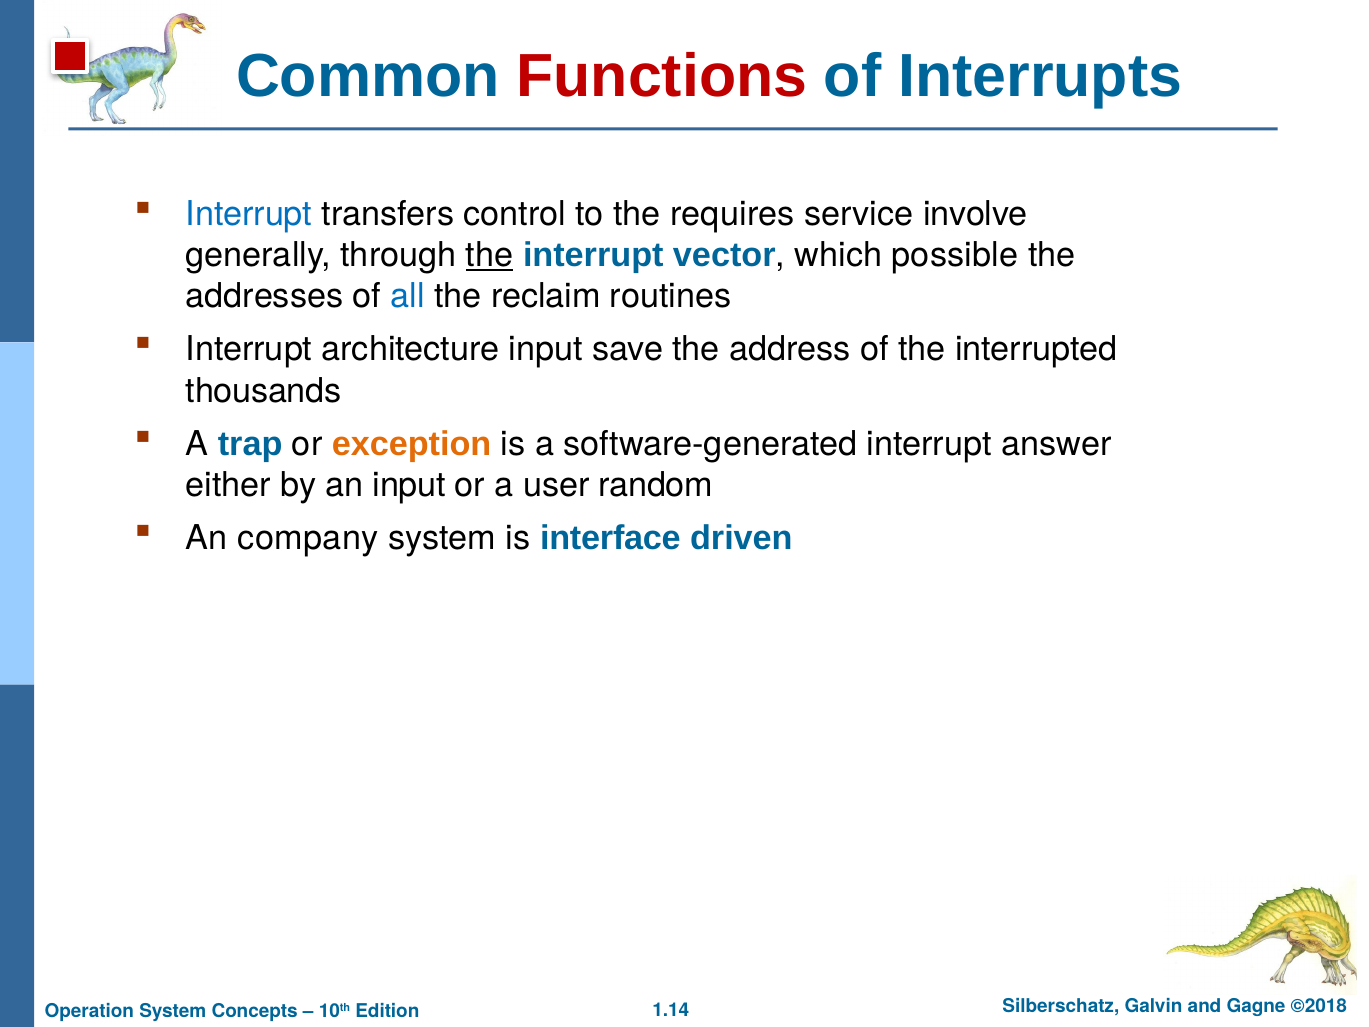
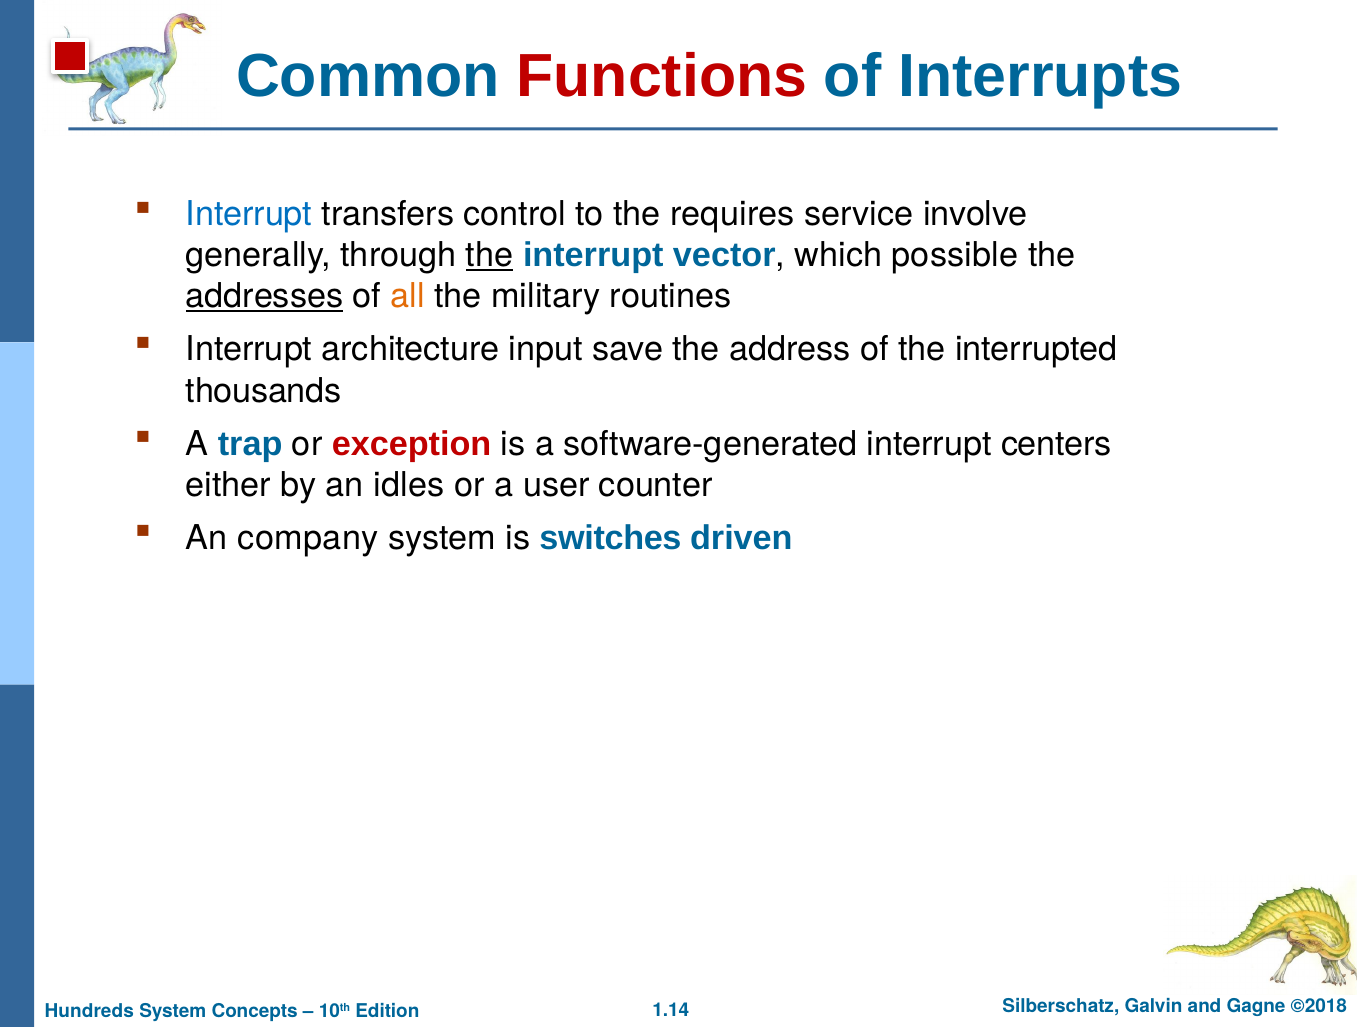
addresses underline: none -> present (264, 297)
all colour: blue -> orange (408, 297)
reclaim: reclaim -> military (546, 297)
exception colour: orange -> red (412, 444)
answer: answer -> centers (1056, 444)
an input: input -> idles (409, 485)
random: random -> counter (656, 485)
interface: interface -> switches (610, 538)
Operation: Operation -> Hundreds (89, 1011)
